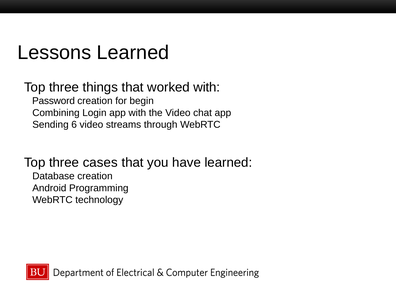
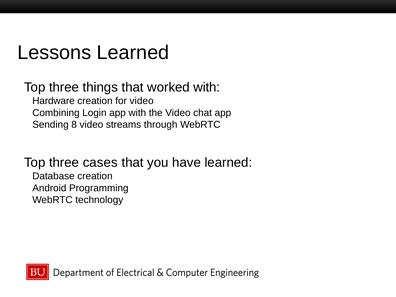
Password: Password -> Hardware (54, 101)
for begin: begin -> video (142, 101)
6: 6 -> 8 (74, 125)
